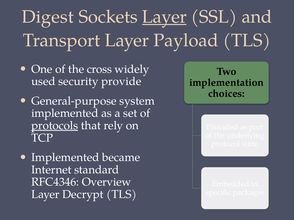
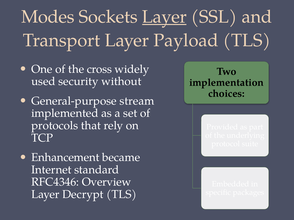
Digest: Digest -> Modes (48, 17)
provide: provide -> without (121, 82)
system: system -> stream (137, 101)
protocols underline: present -> none (55, 126)
Implemented: Implemented -> Enhancement (65, 158)
